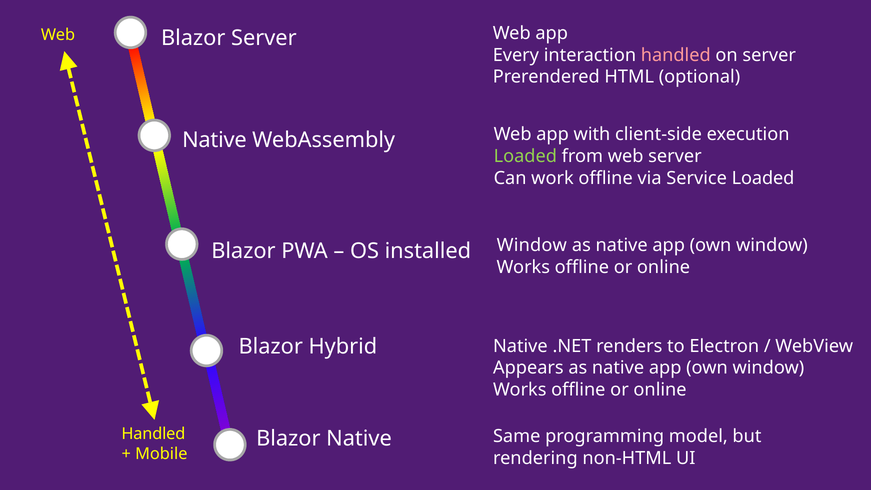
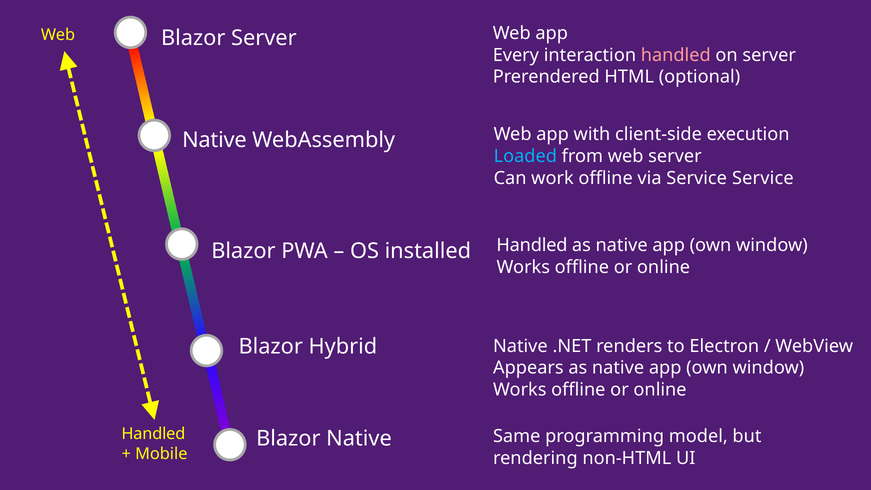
Loaded colour: light green -> light blue (525, 156)
Service Loaded: Loaded -> Service (763, 178)
installed Window: Window -> Handled (532, 245)
